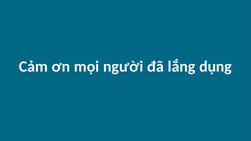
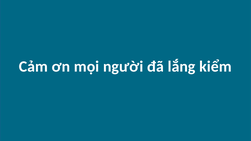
dụng: dụng -> kiểm (215, 67)
